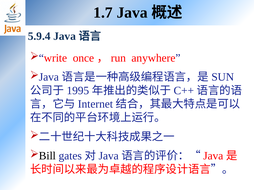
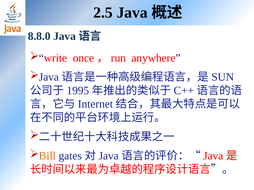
1.7: 1.7 -> 2.5 (103, 13)
5.9.4: 5.9.4 -> 8.8.0 (39, 36)
Bill colour: black -> orange (47, 156)
